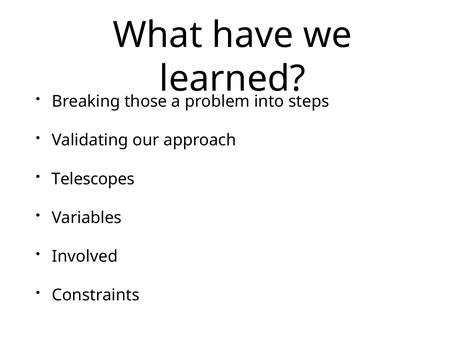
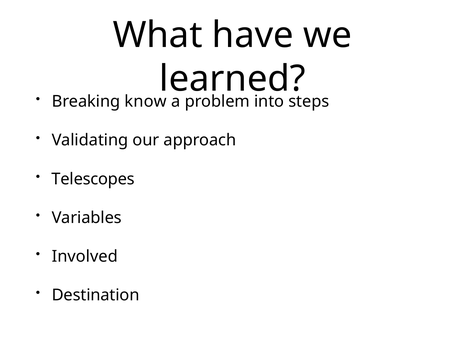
those: those -> know (146, 101)
Constraints: Constraints -> Destination (96, 295)
